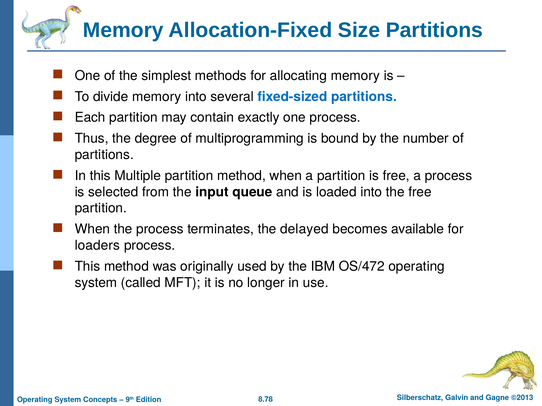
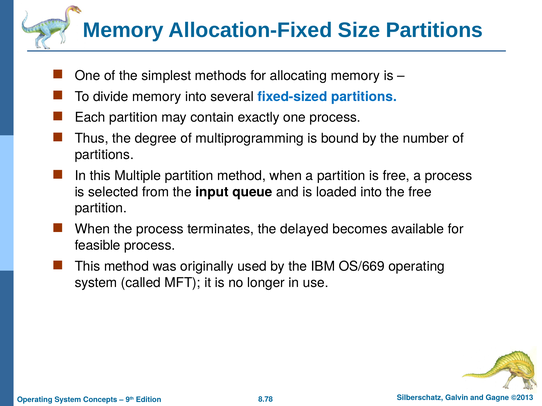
loaders: loaders -> feasible (98, 246)
OS/472: OS/472 -> OS/669 (362, 267)
